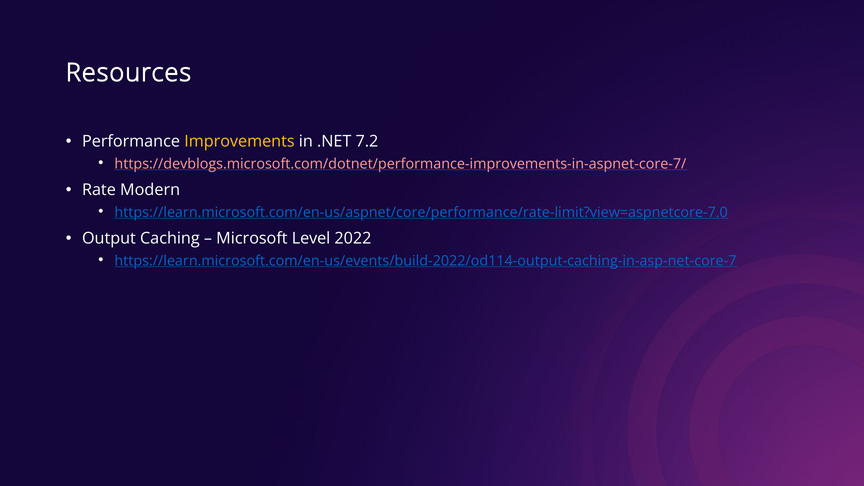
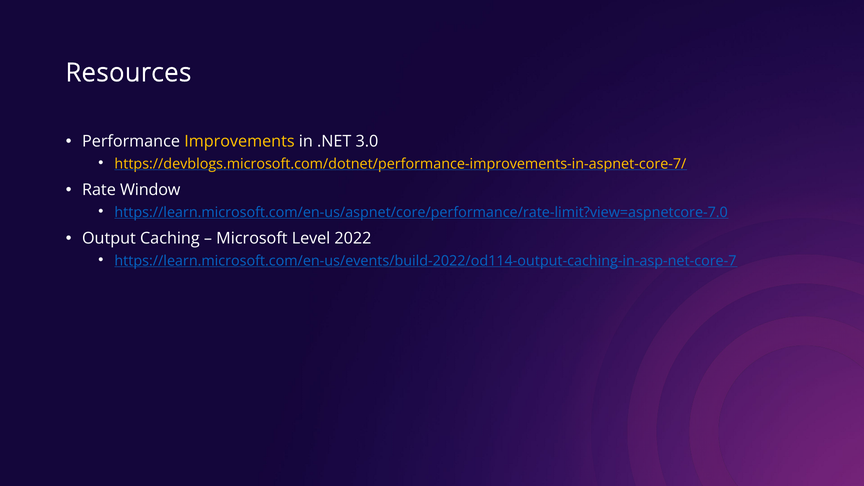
7.2: 7.2 -> 3.0 (367, 141)
https://devblogs.microsoft.com/dotnet/performance-improvements-in-aspnet-core-7/ colour: pink -> yellow (400, 164)
Modern: Modern -> Window (150, 190)
